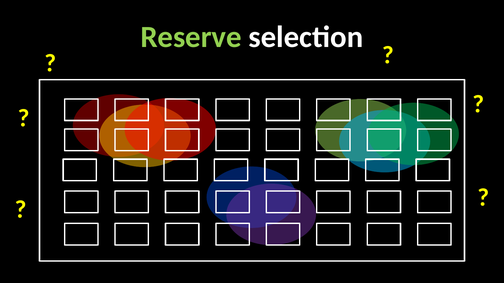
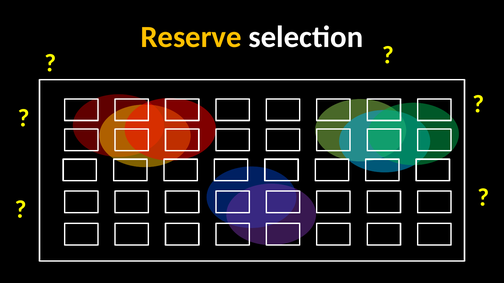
Reserve colour: light green -> yellow (191, 37)
